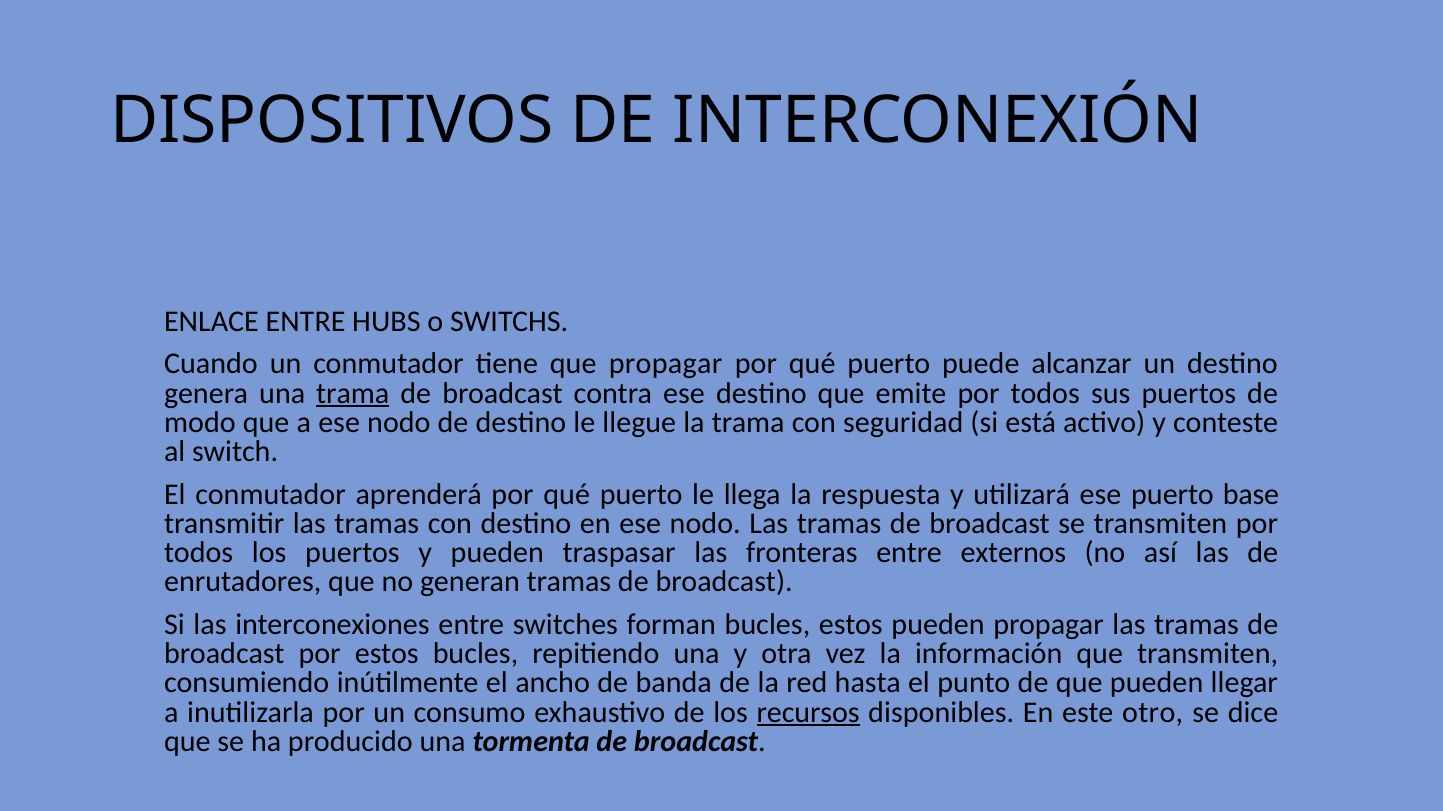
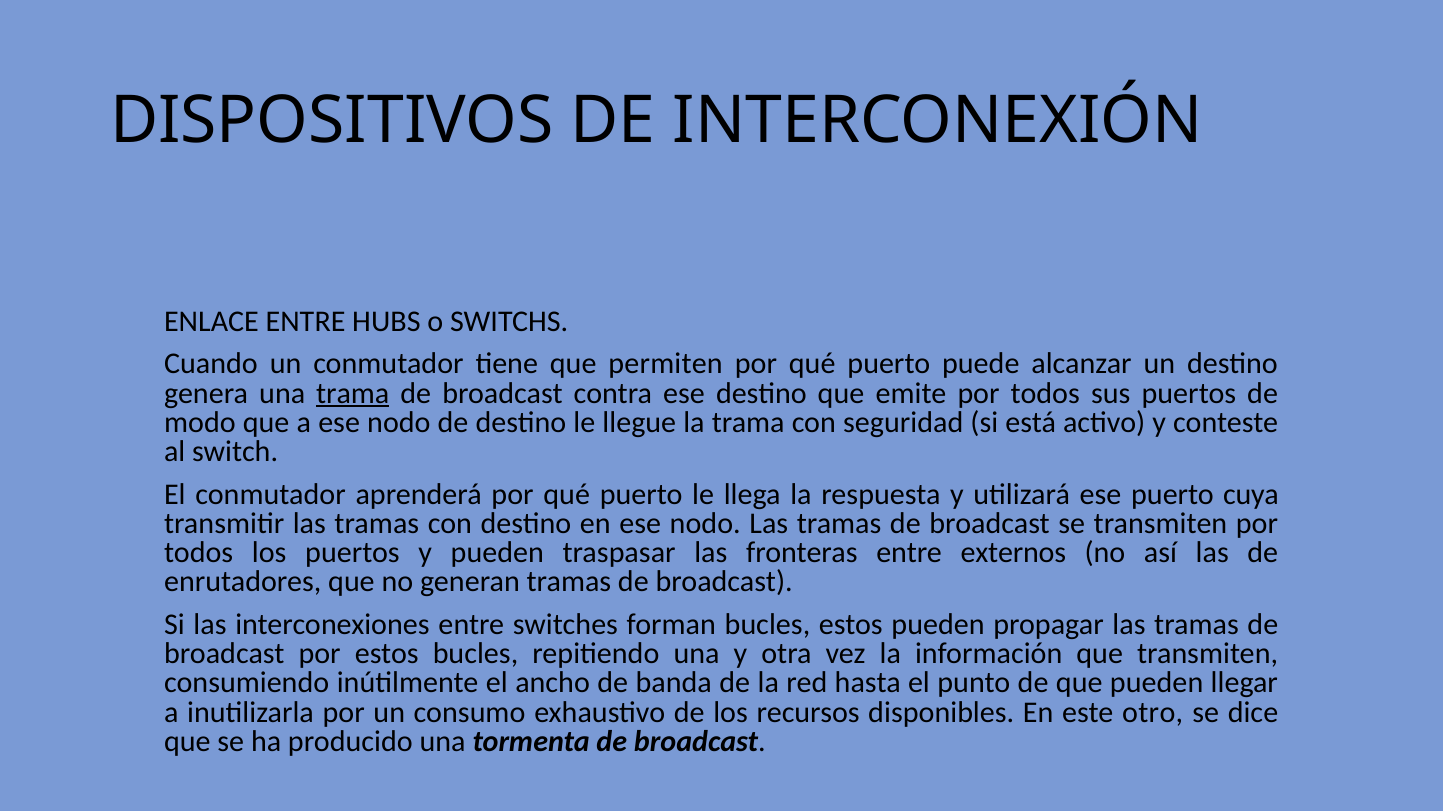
que propagar: propagar -> permiten (666, 364)
base: base -> cuya (1251, 495)
recursos underline: present -> none (808, 713)
